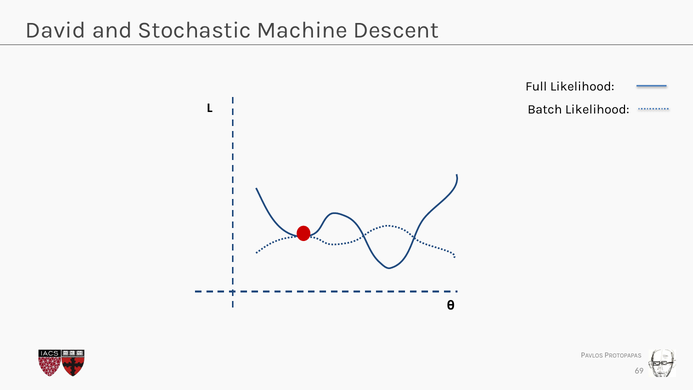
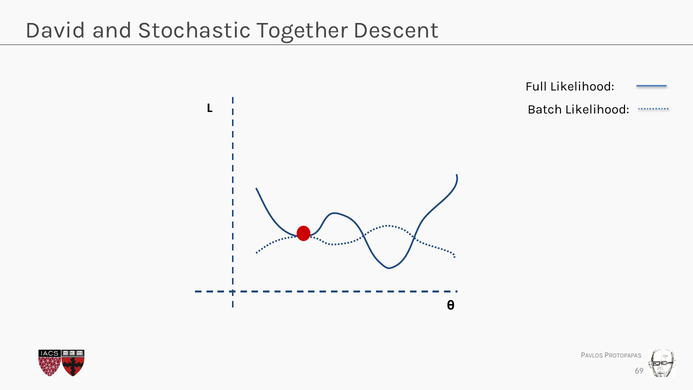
Machine: Machine -> Together (302, 30)
